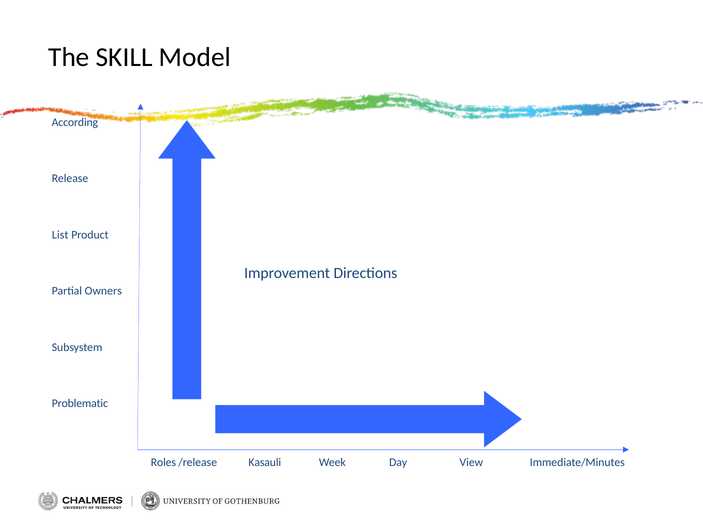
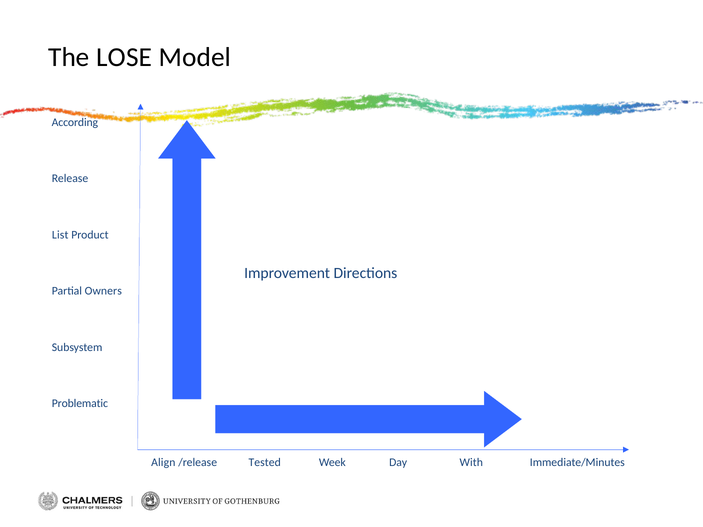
SKILL: SKILL -> LOSE (124, 57)
Roles: Roles -> Align (163, 463)
Kasauli: Kasauli -> Tested (265, 463)
View: View -> With (471, 463)
